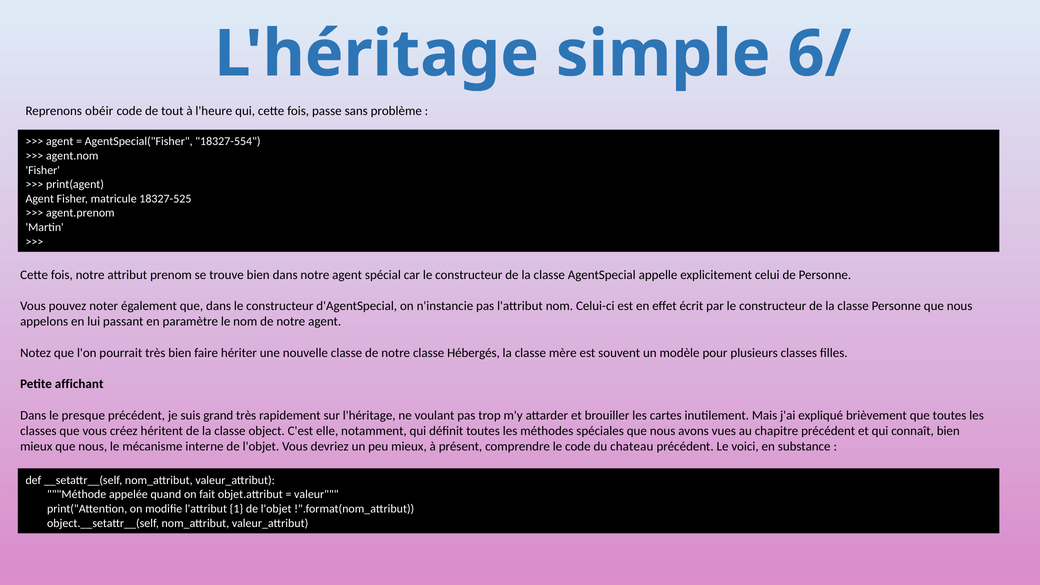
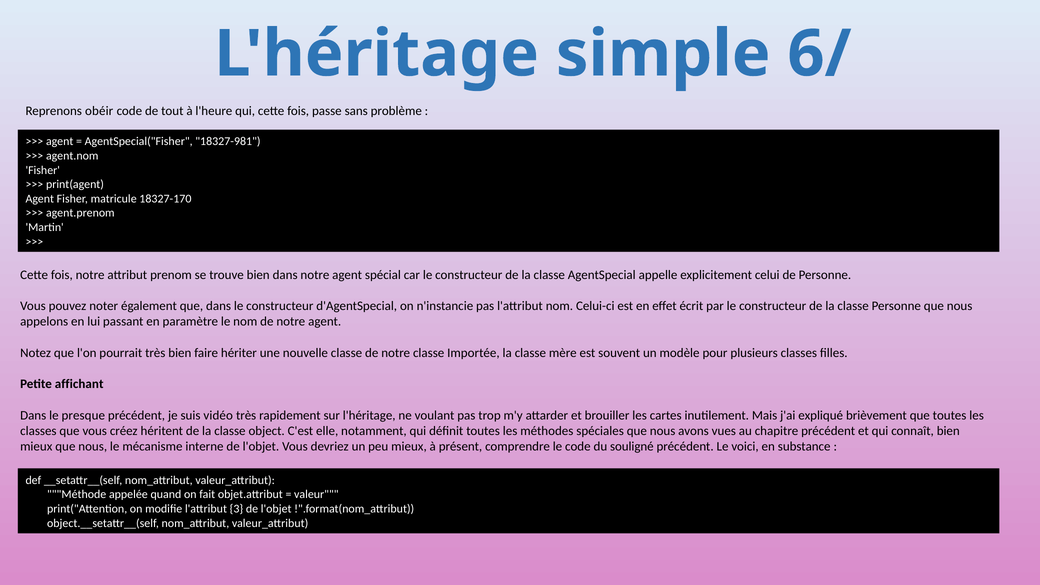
18327-554: 18327-554 -> 18327-981 (228, 142)
18327-525: 18327-525 -> 18327-170 (165, 199)
Hébergés: Hébergés -> Importée (473, 353)
grand: grand -> vidéo (218, 415)
chateau: chateau -> souligné (632, 446)
1: 1 -> 3 (236, 509)
